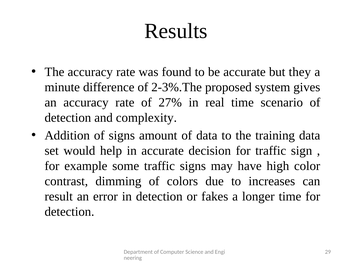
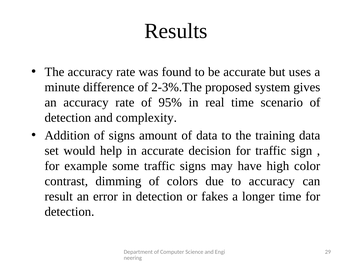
they: they -> uses (300, 72)
27%: 27% -> 95% (170, 102)
to increases: increases -> accuracy (272, 181)
